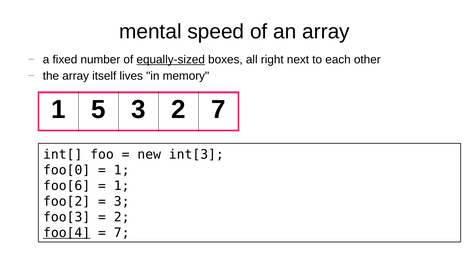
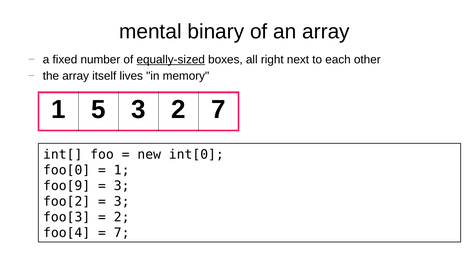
speed: speed -> binary (216, 32)
int[3: int[3 -> int[0 (196, 154)
foo[6: foo[6 -> foo[9 (67, 186)
1: 1 -> 3 (122, 186)
foo[4 underline: present -> none (67, 233)
